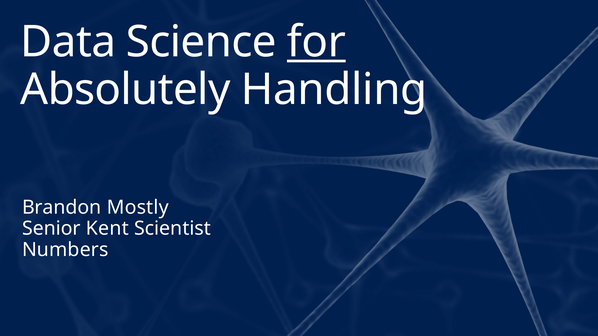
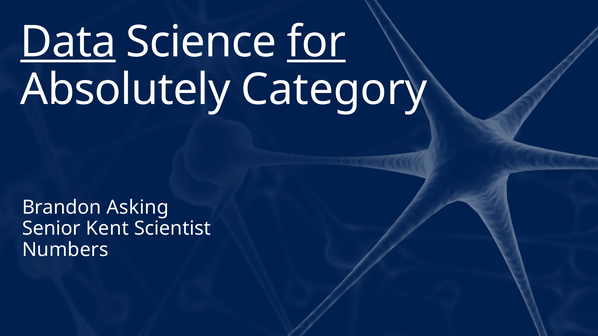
Data underline: none -> present (68, 42)
Handling: Handling -> Category (334, 90)
Mostly: Mostly -> Asking (138, 208)
